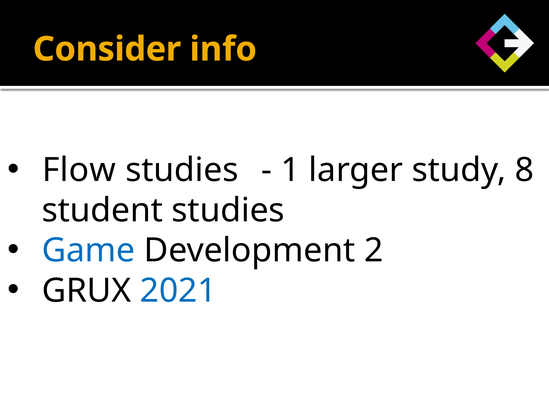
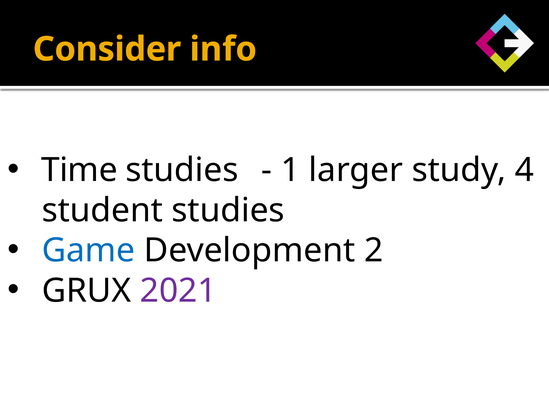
Flow: Flow -> Time (79, 171)
8: 8 -> 4 (524, 171)
2021 colour: blue -> purple (178, 291)
